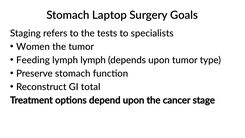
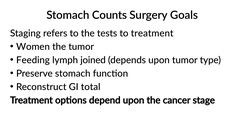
Laptop: Laptop -> Counts (110, 15)
to specialists: specialists -> treatment (152, 33)
lymph lymph: lymph -> joined (93, 60)
